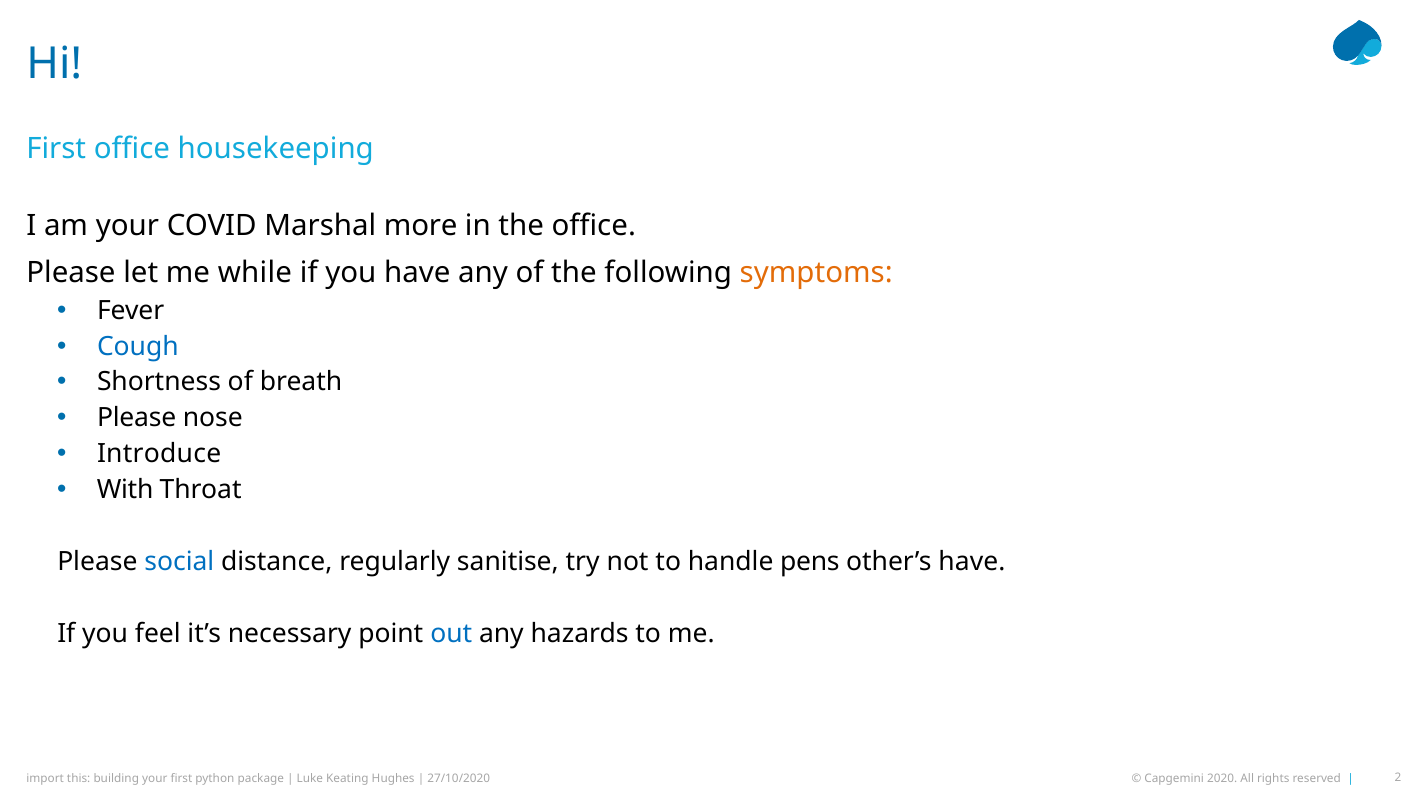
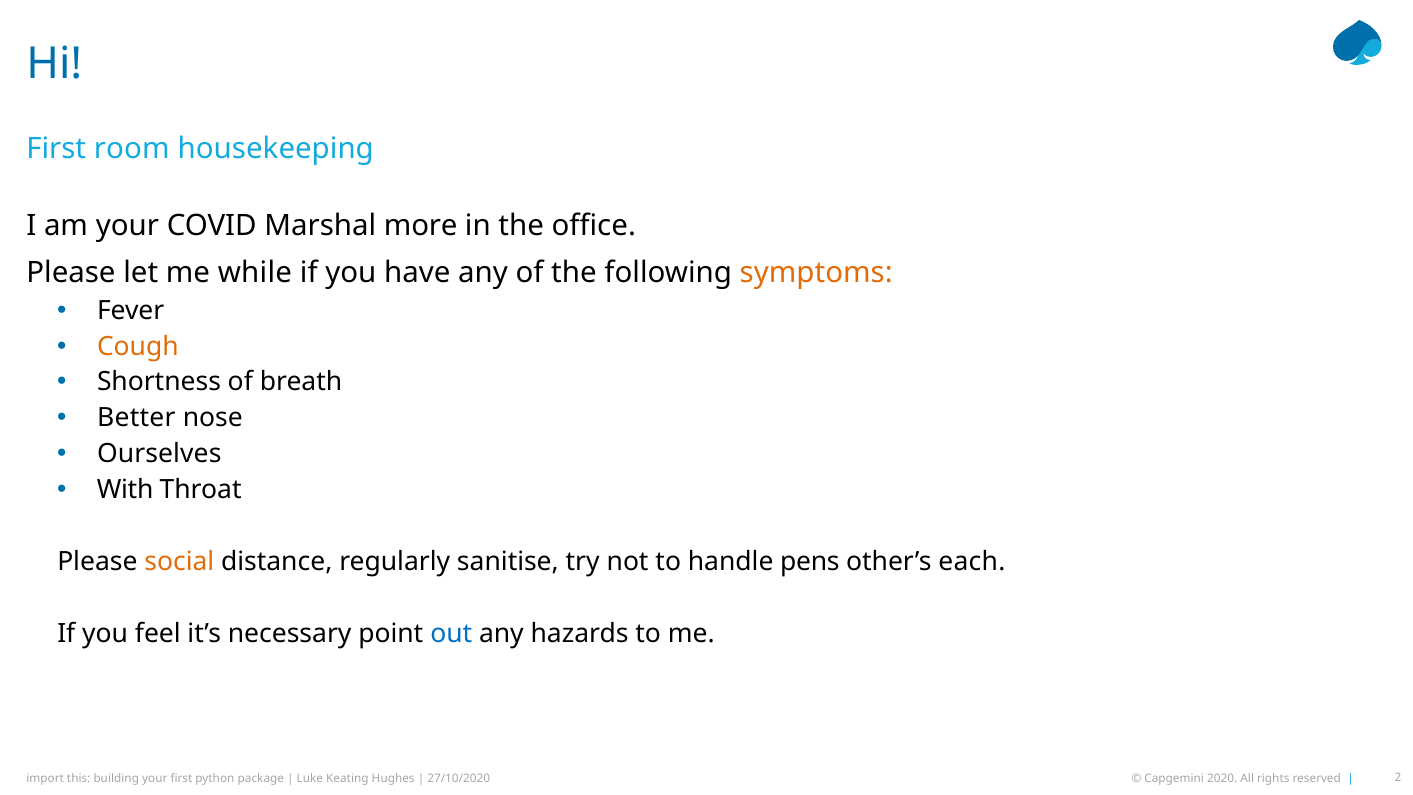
First office: office -> room (132, 149)
Cough colour: blue -> orange (138, 346)
Please: Please -> Better (136, 418)
Introduce: Introduce -> Ourselves (159, 454)
social colour: blue -> orange (179, 562)
other’s have: have -> each (972, 562)
